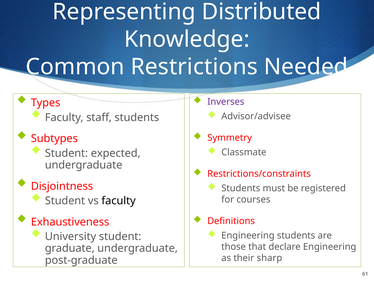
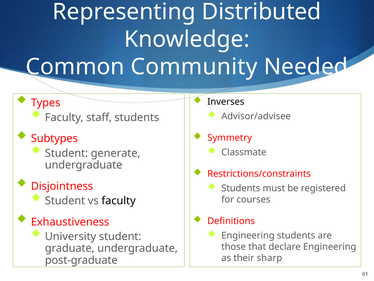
Restrictions: Restrictions -> Community (194, 67)
Inverses colour: purple -> black (226, 102)
expected: expected -> generate (116, 153)
